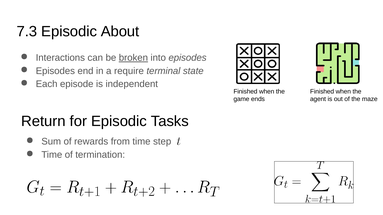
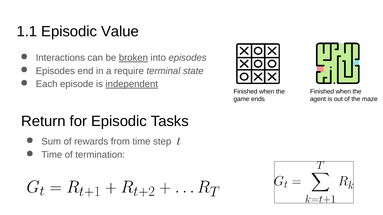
7.3: 7.3 -> 1.1 (27, 32)
About: About -> Value (120, 32)
independent underline: none -> present (132, 84)
